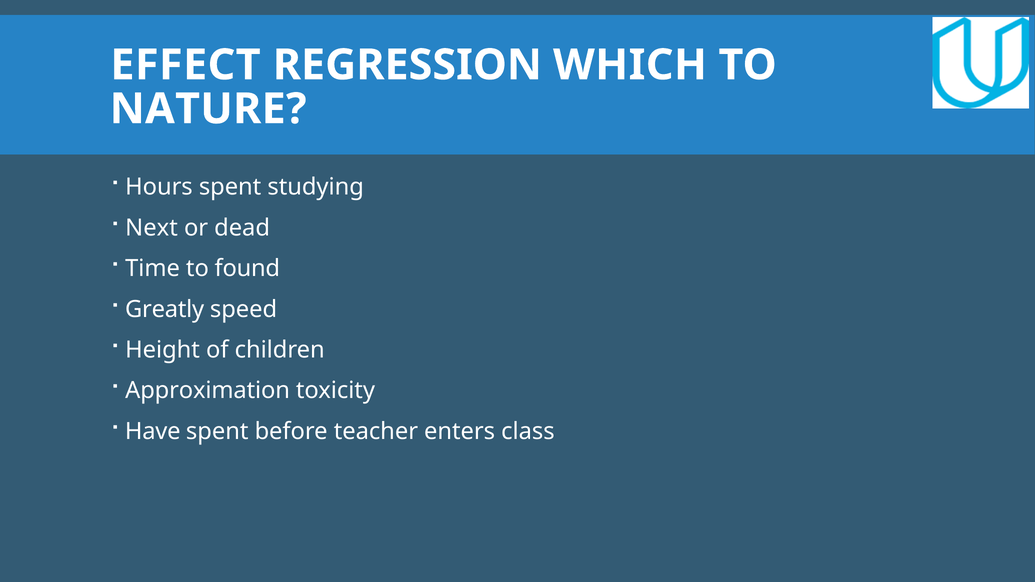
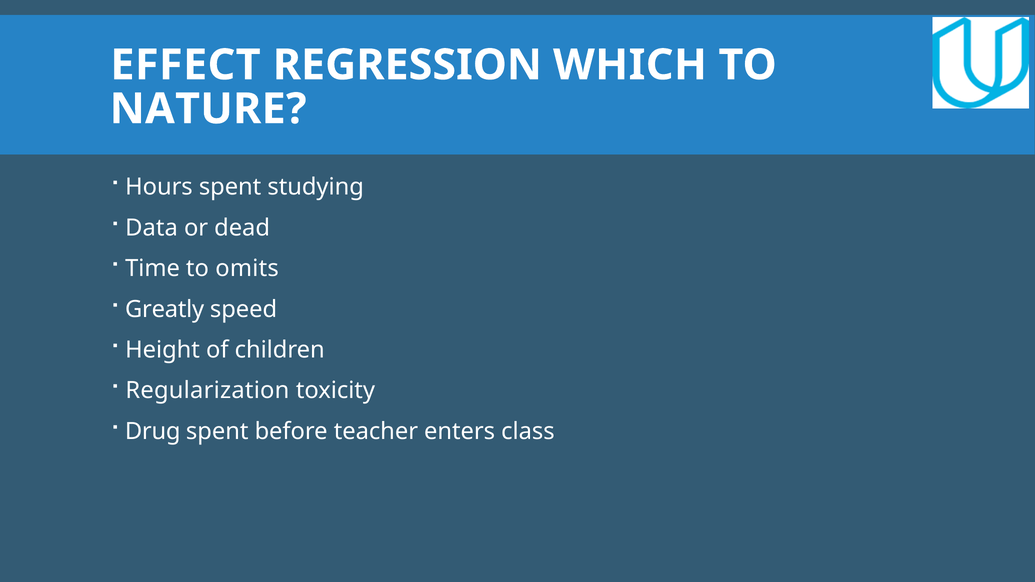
Next: Next -> Data (152, 228)
found: found -> omits (247, 269)
Approximation: Approximation -> Regularization (207, 391)
Have: Have -> Drug (153, 431)
